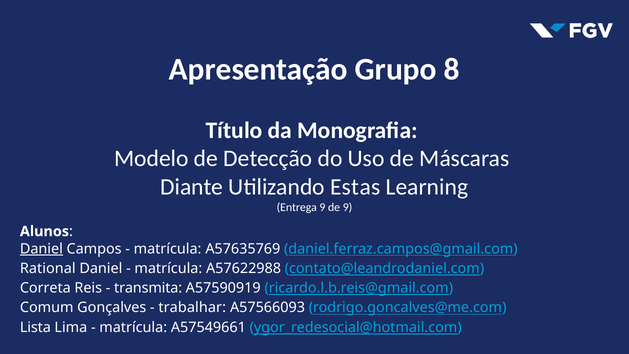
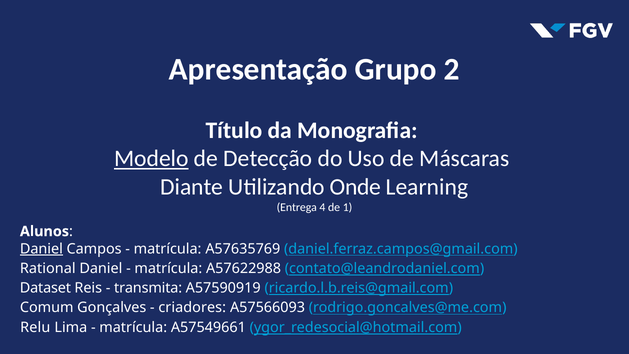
8: 8 -> 2 (452, 69)
Modelo underline: none -> present (151, 158)
Estas: Estas -> Onde (355, 187)
Entrega 9: 9 -> 4 (322, 207)
de 9: 9 -> 1 (348, 207)
Correta: Correta -> Dataset (45, 288)
trabalhar: trabalhar -> criadores (192, 308)
Lista: Lista -> Relu (35, 327)
